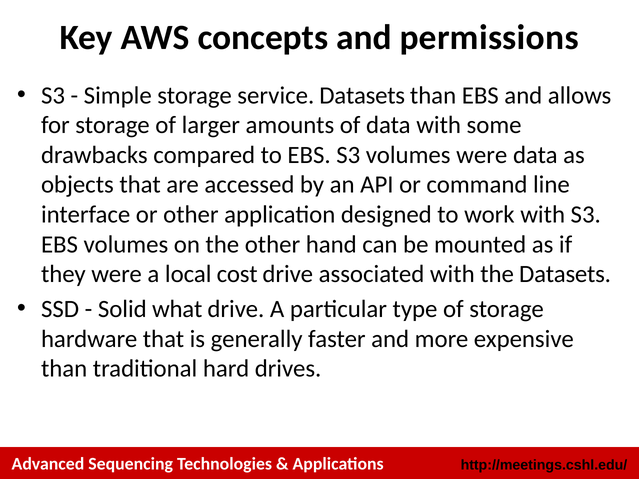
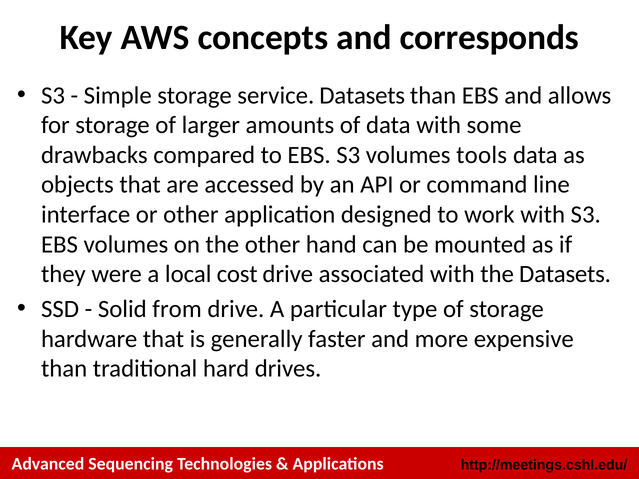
permissions: permissions -> corresponds (489, 38)
volumes were: were -> tools (482, 155)
what: what -> from (177, 309)
